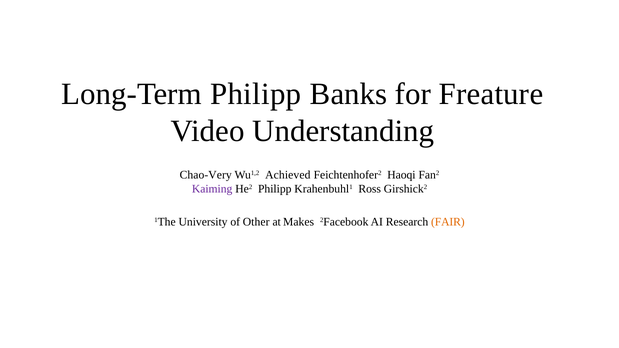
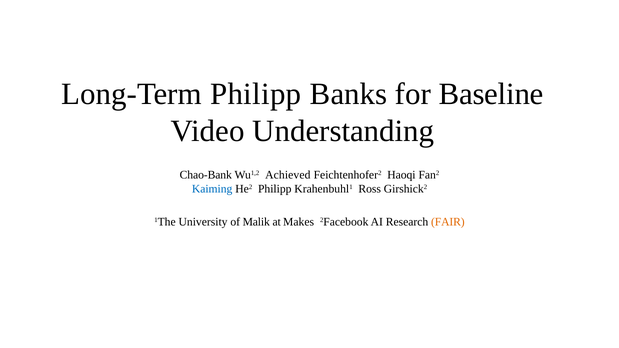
Freature: Freature -> Baseline (491, 94)
Chao-Very: Chao-Very -> Chao-Bank (206, 175)
Kaiming colour: purple -> blue (212, 189)
Other: Other -> Malik (256, 222)
